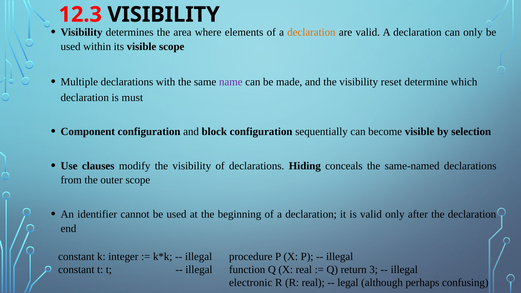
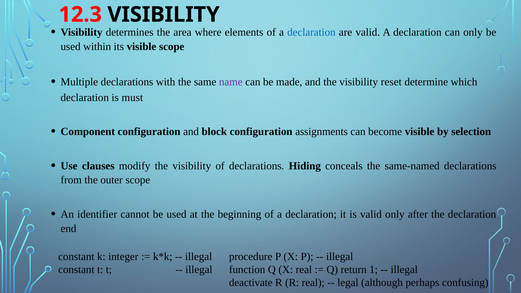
declaration colour: orange -> blue (311, 32)
sequentially: sequentially -> assignments (322, 132)
3: 3 -> 1 (374, 270)
electronic: electronic -> deactivate (251, 283)
